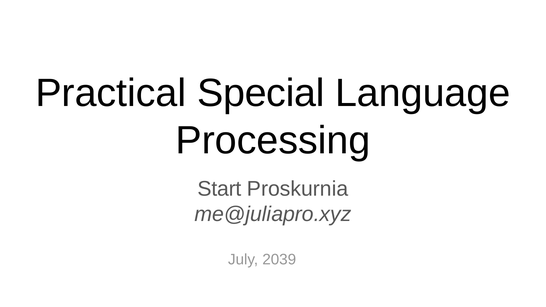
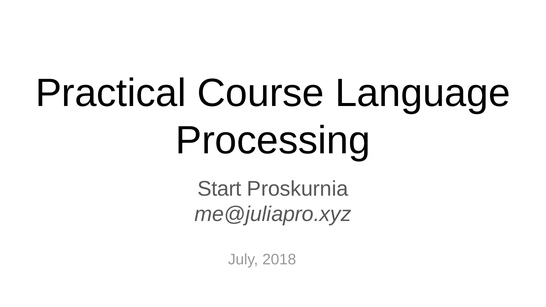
Special: Special -> Course (261, 93)
2039: 2039 -> 2018 (279, 259)
